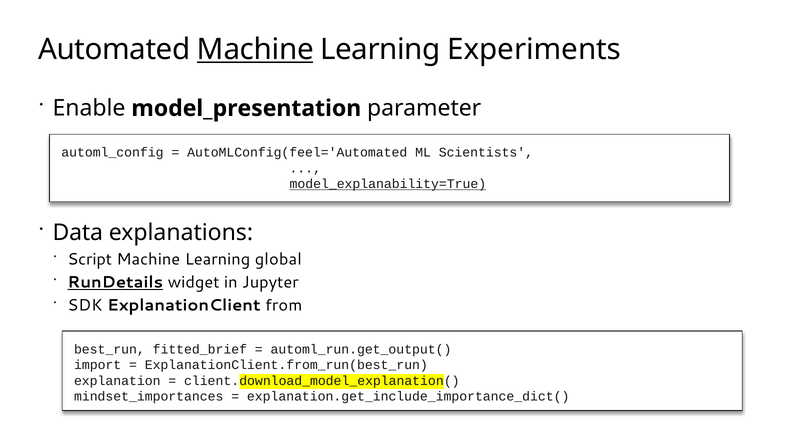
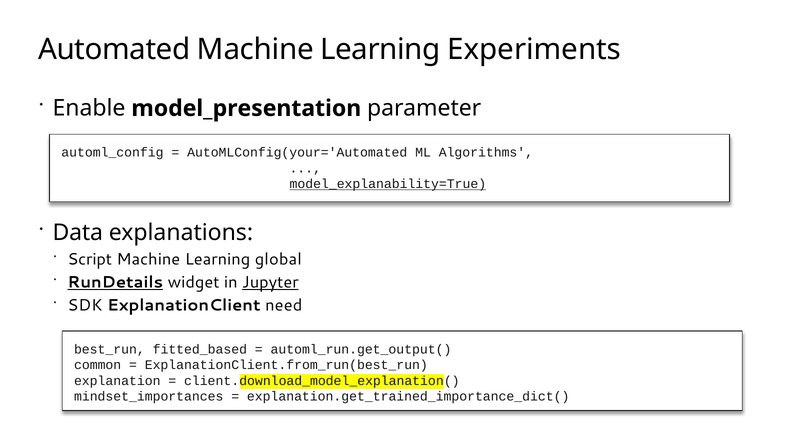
Machine underline: present -> none (255, 49)
AutoMLConfig(feel='Automated: AutoMLConfig(feel='Automated -> AutoMLConfig(your='Automated (297, 152)
Scientists: Scientists -> Algorithms (486, 152)
Jupyter underline: none -> present (270, 282)
from: from -> need (284, 305)
fitted_brief: fitted_brief -> fitted_based (200, 349)
import: import -> common (98, 365)
explanation.get_include_importance_dict(: explanation.get_include_importance_dict( -> explanation.get_trained_importance_dict( (408, 396)
